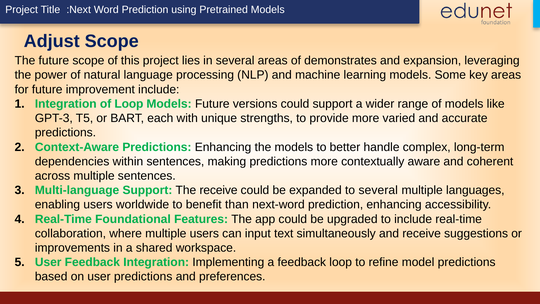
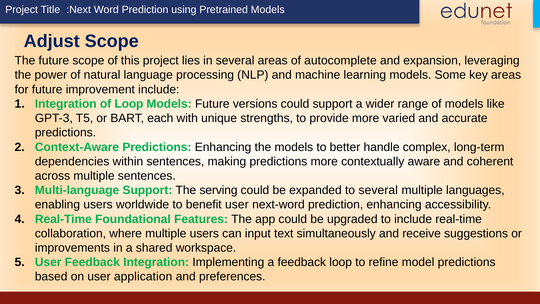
demonstrates: demonstrates -> autocomplete (340, 61)
The receive: receive -> serving (219, 190)
benefit than: than -> user (237, 204)
user predictions: predictions -> application (143, 276)
